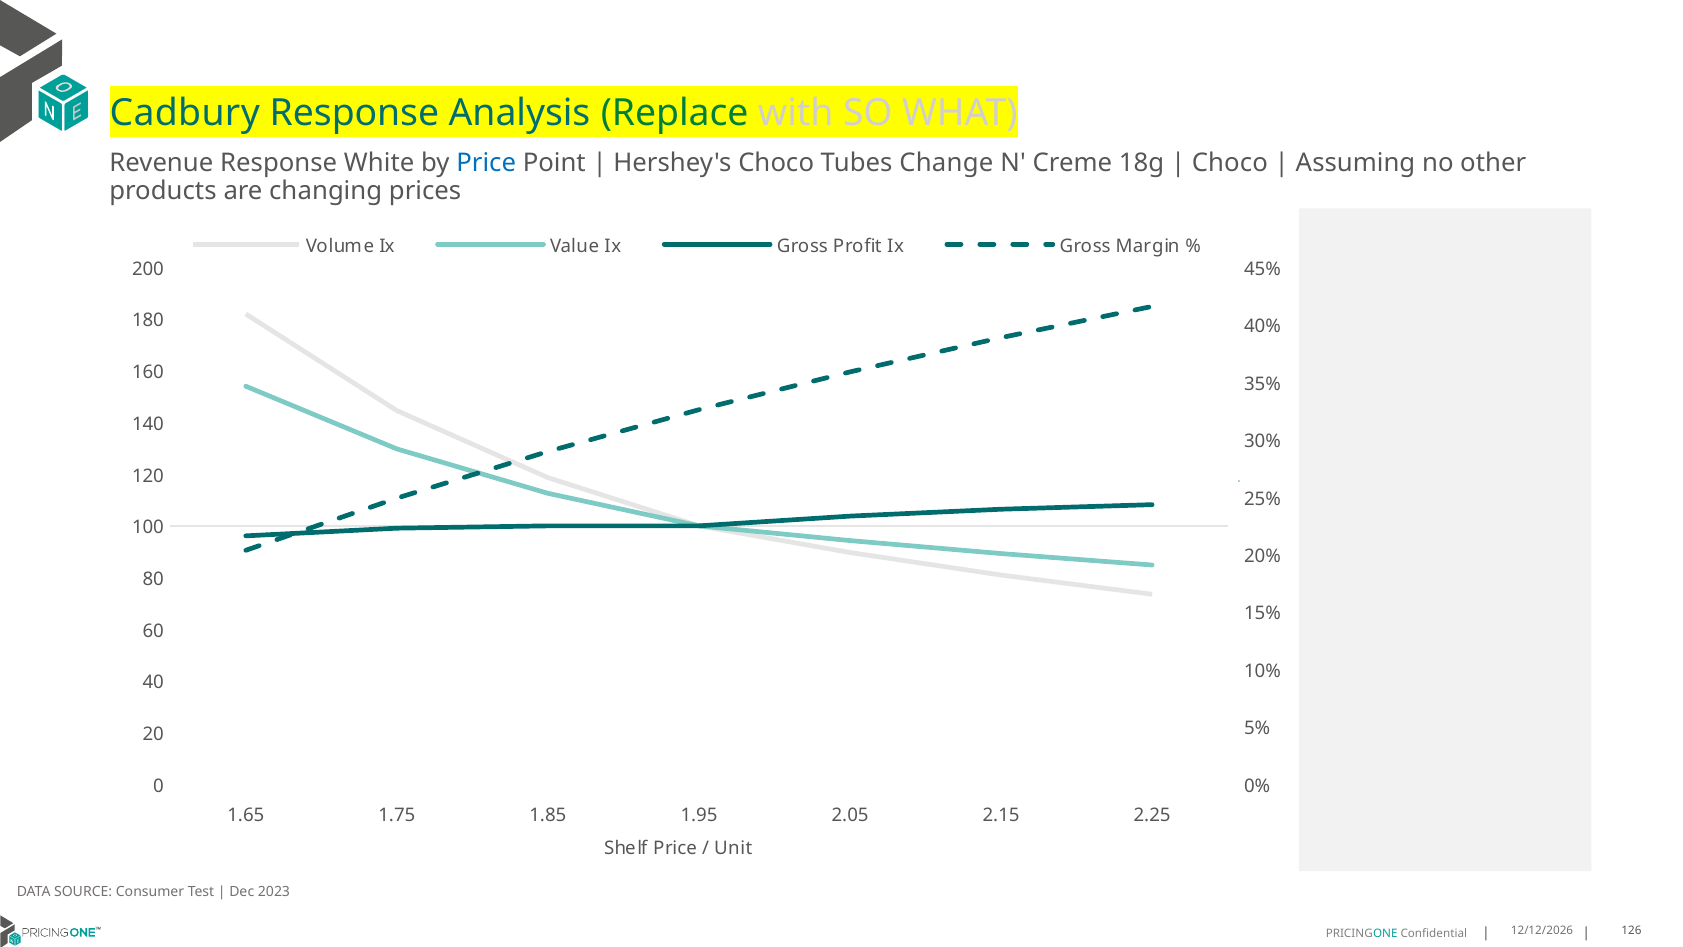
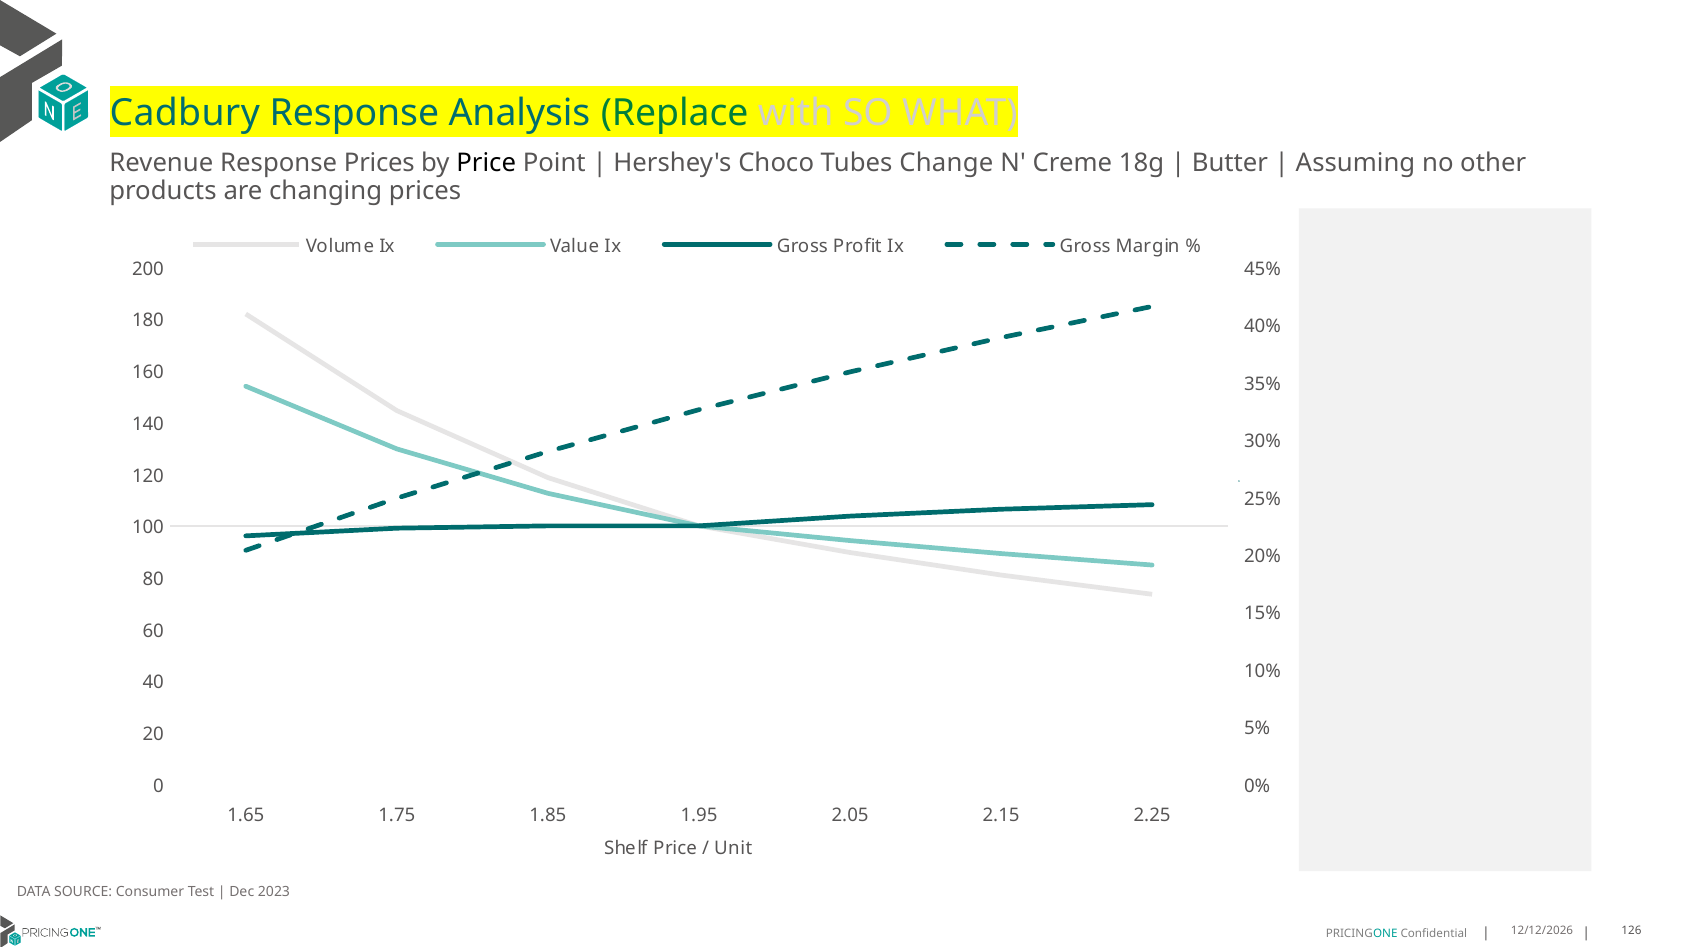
Response White: White -> Prices (379, 163)
Price colour: blue -> black (486, 163)
Choco: Choco -> Butter (1230, 163)
